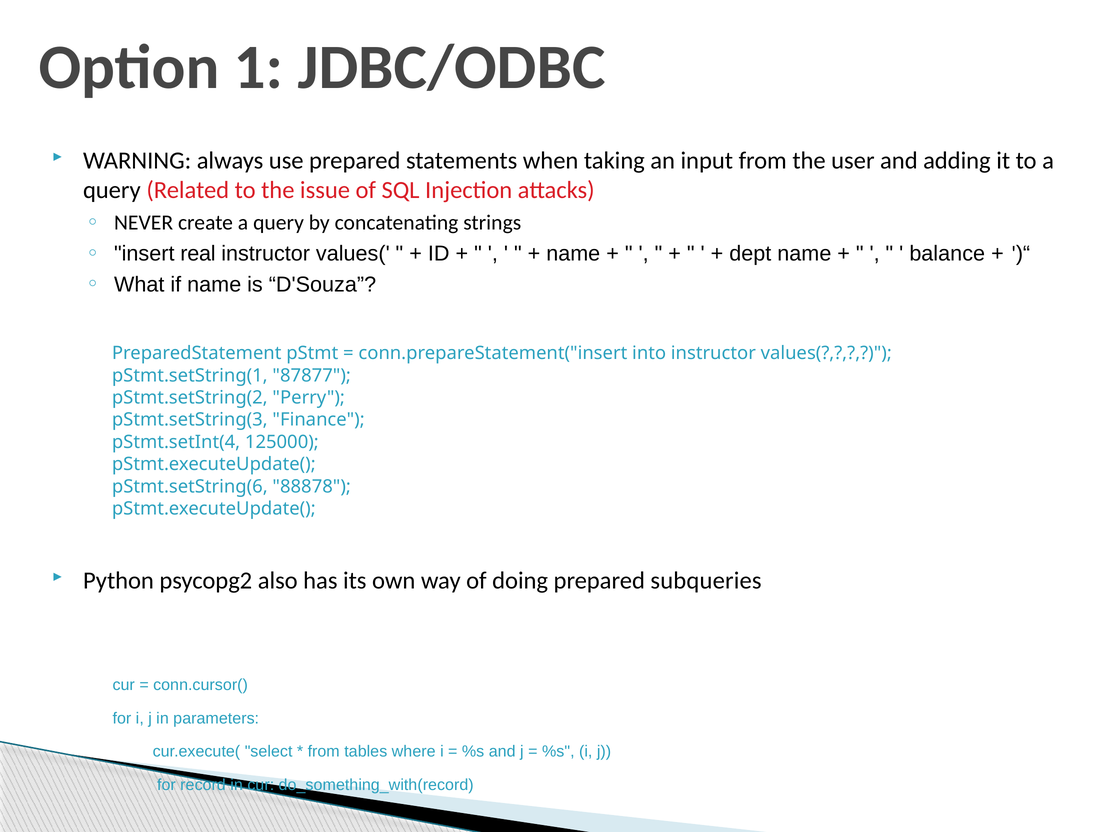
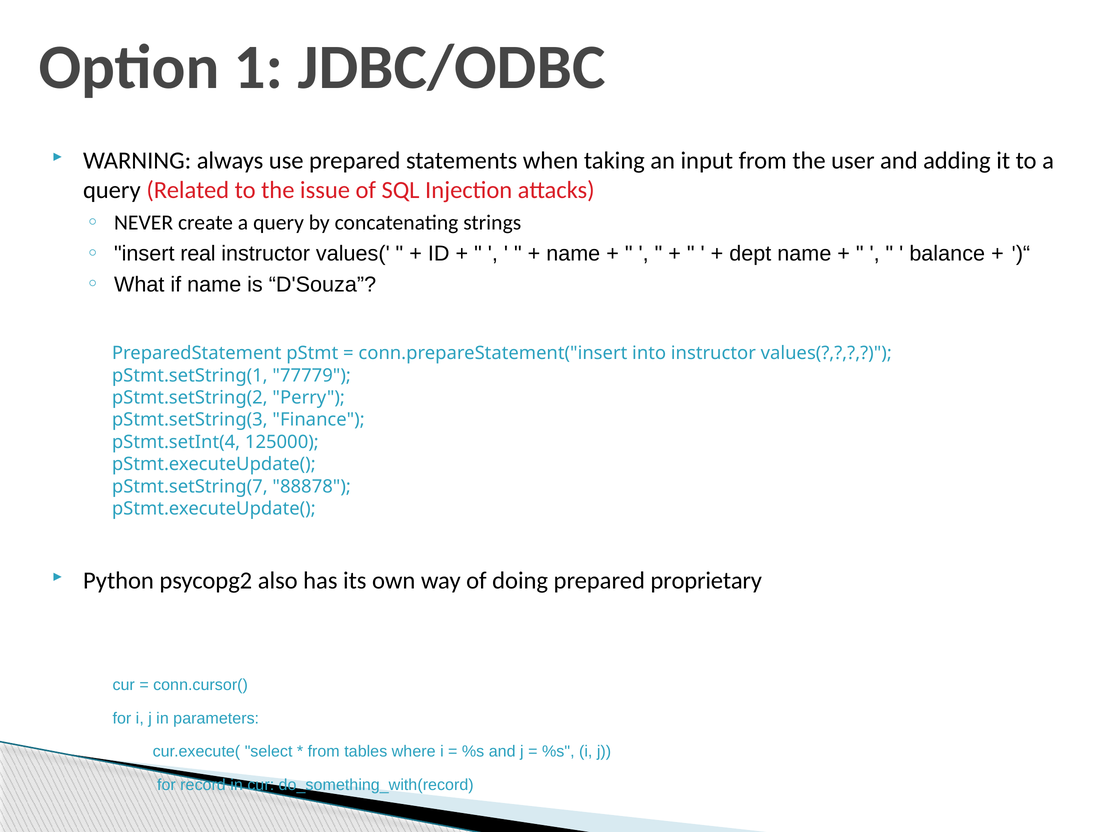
87877: 87877 -> 77779 (312, 375)
pStmt.setString(6: pStmt.setString(6 -> pStmt.setString(7 (190, 486)
subqueries: subqueries -> proprietary (706, 580)
